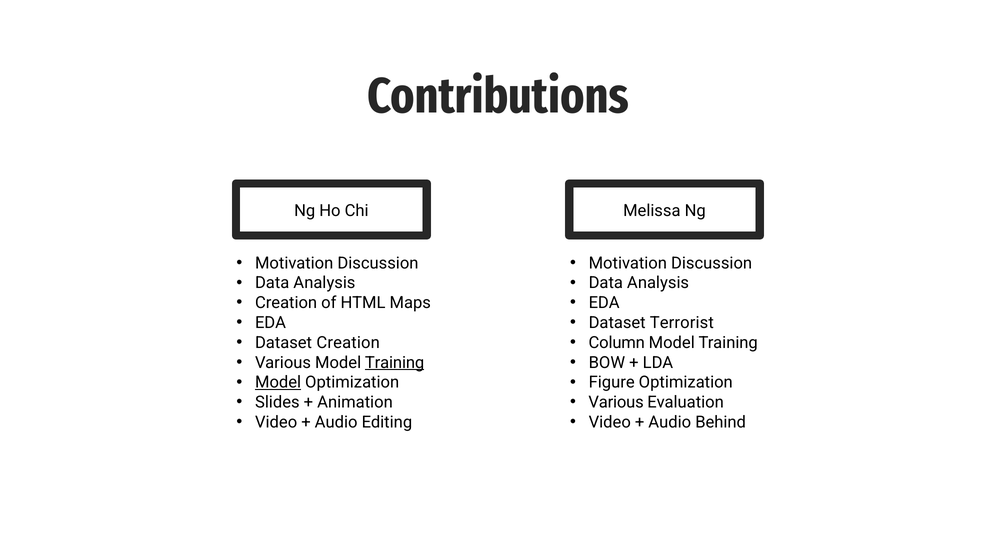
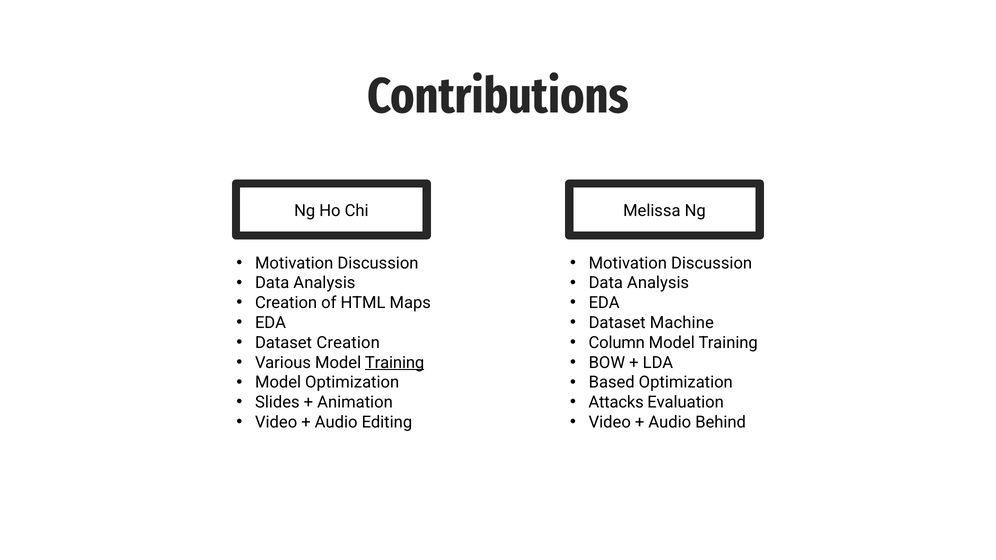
Terrorist: Terrorist -> Machine (682, 323)
Model underline: present -> none (278, 383)
Figure: Figure -> Based (612, 383)
Various: Various -> Attacks (616, 403)
